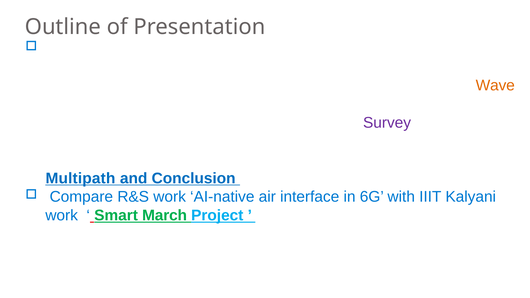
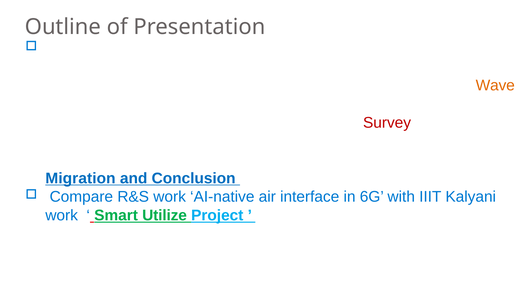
Survey colour: purple -> red (387, 123)
Multipath: Multipath -> Migration (80, 178)
March: March -> Utilize (165, 215)
